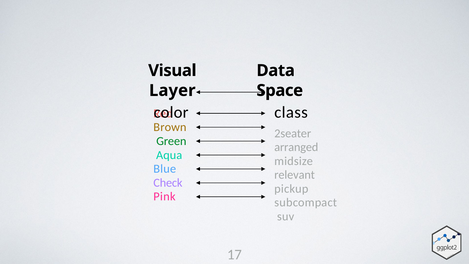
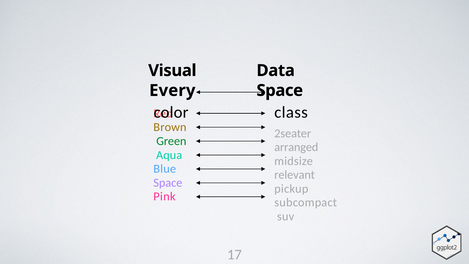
Layer: Layer -> Every (172, 90)
Check: Check -> Space (168, 183)
